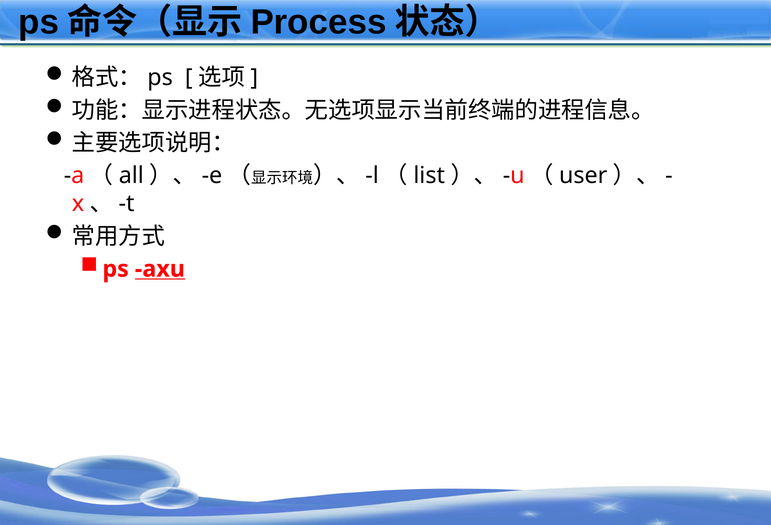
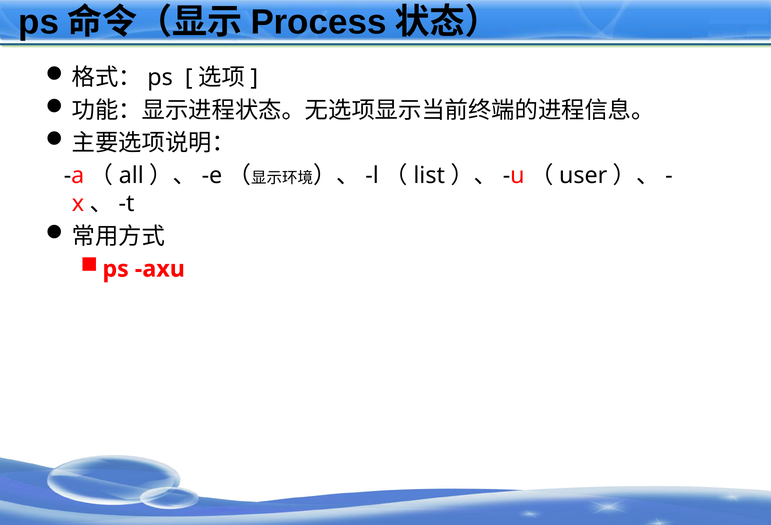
axu underline: present -> none (160, 269)
